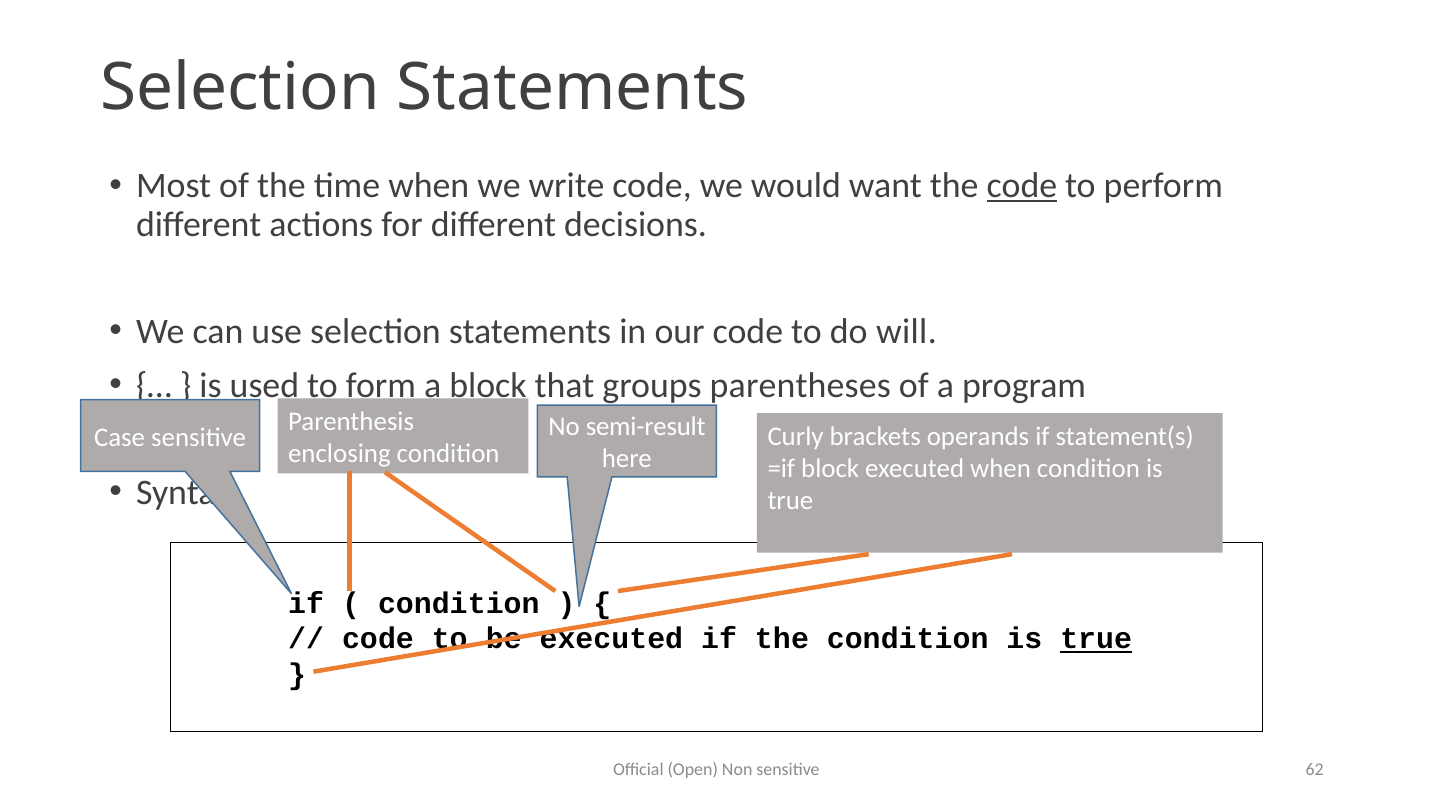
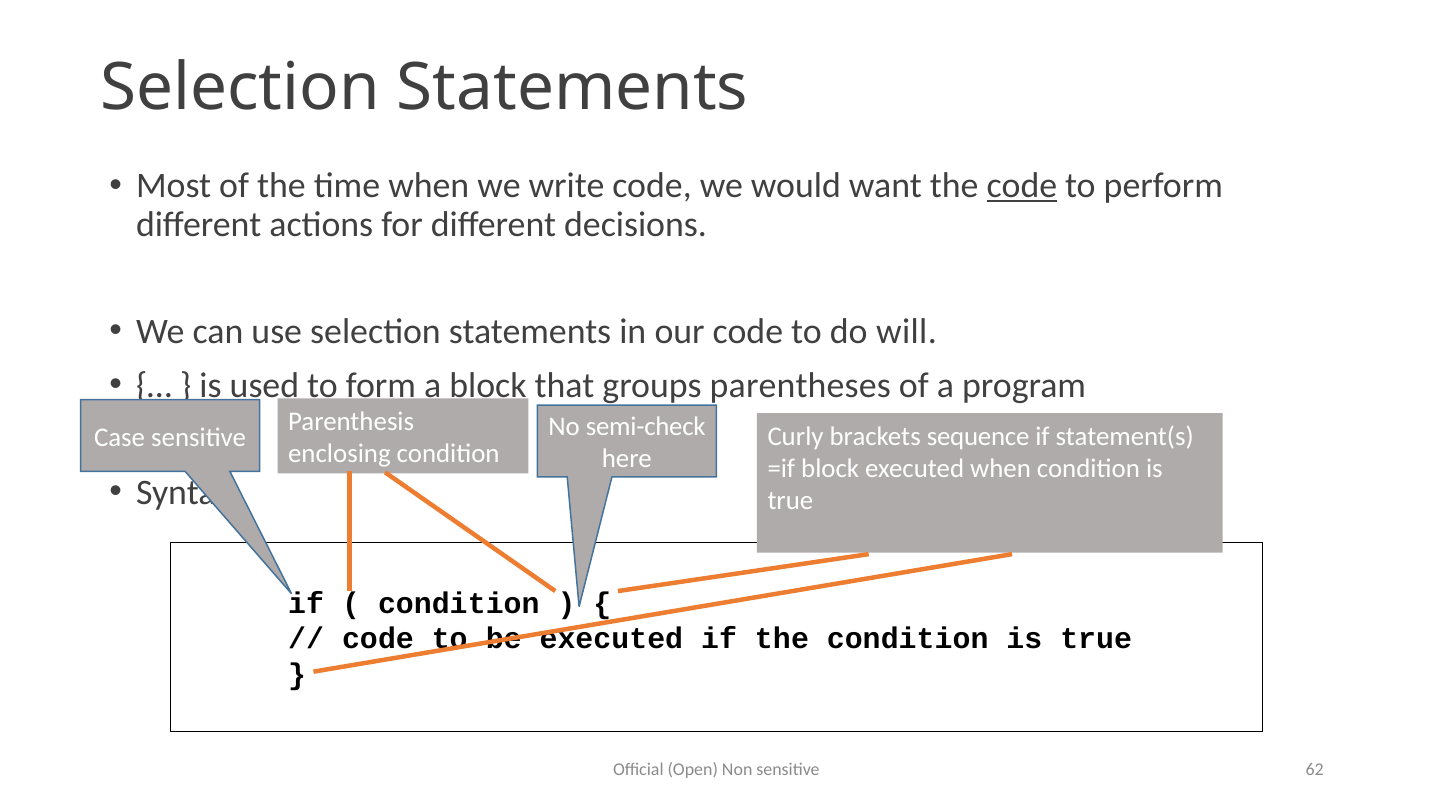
operands: operands -> sequence (978, 436)
semi-result: semi-result -> semi-check (646, 427)
true underline: present -> none (1096, 639)
